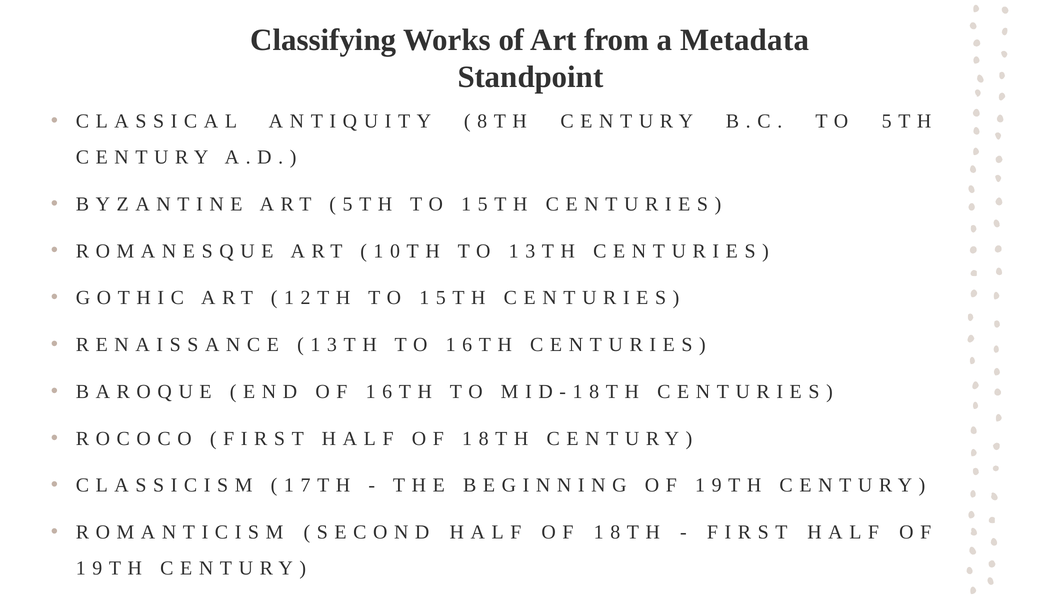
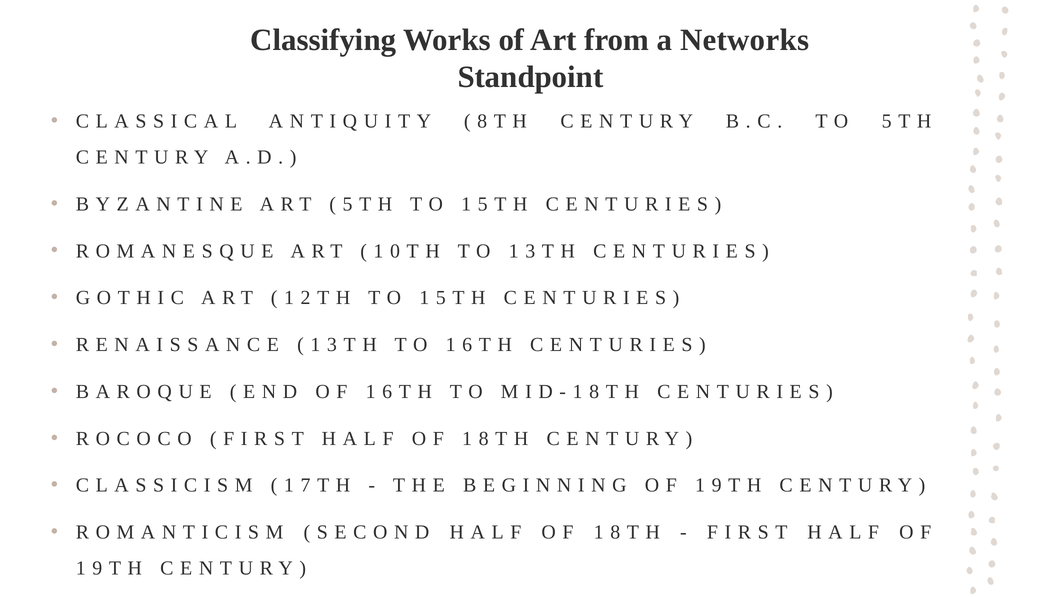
Metadata: Metadata -> Networks (745, 40)
